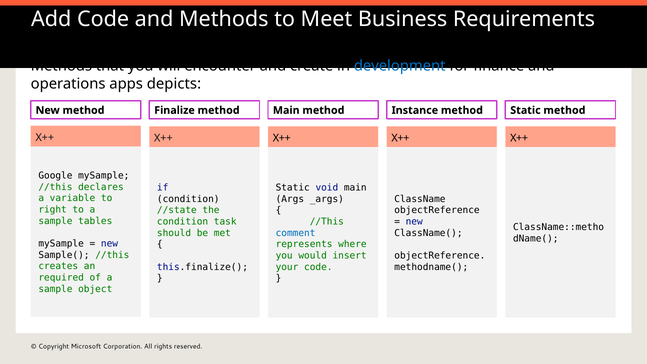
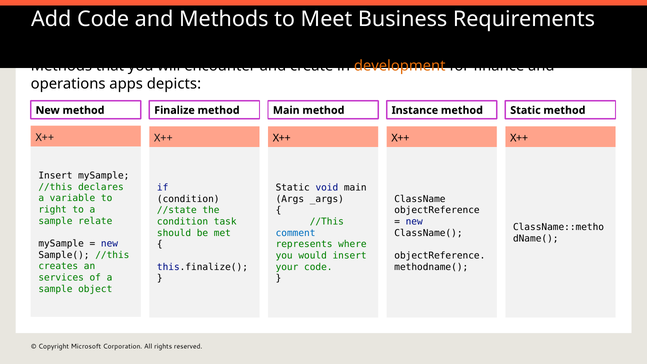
development colour: blue -> orange (400, 66)
Google: Google -> Insert (55, 176)
tables: tables -> relate (95, 221)
required: required -> services (61, 278)
